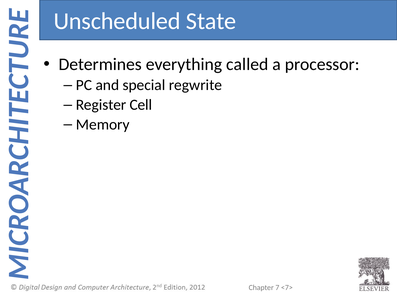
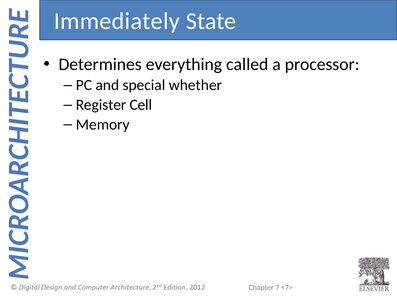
Unscheduled: Unscheduled -> Immediately (117, 21)
regwrite: regwrite -> whether (195, 85)
